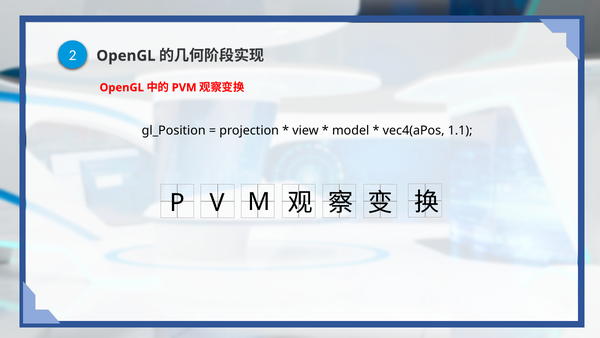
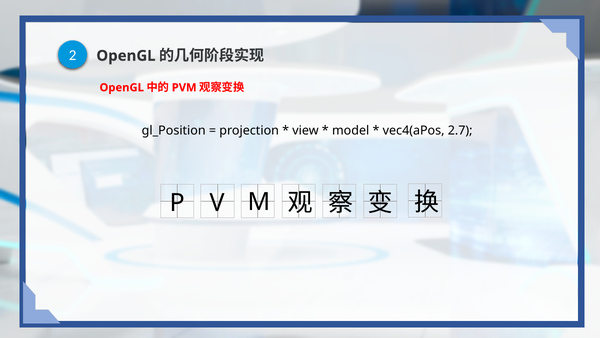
1.1: 1.1 -> 2.7 (460, 131)
